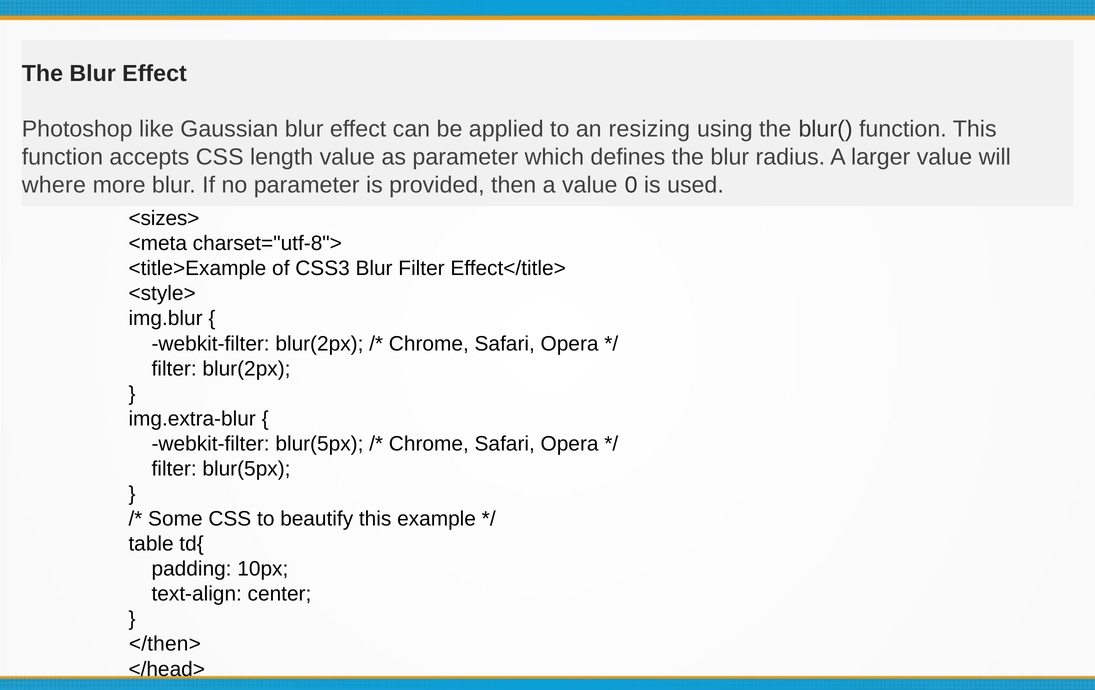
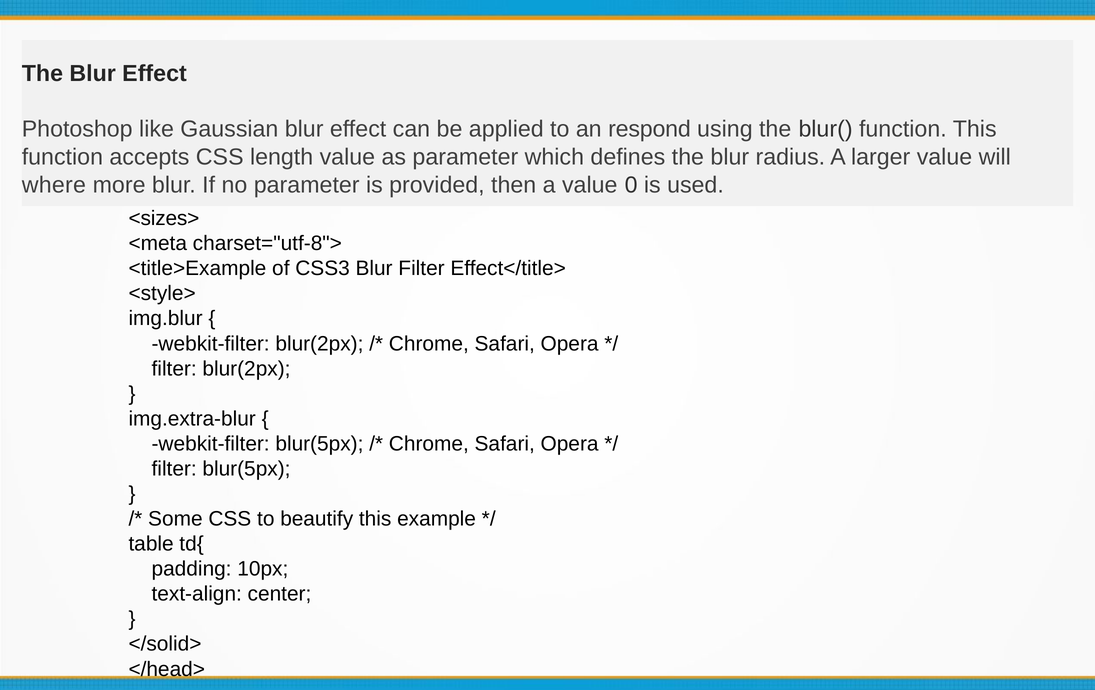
resizing: resizing -> respond (649, 129)
</then>: </then> -> </solid> (165, 644)
